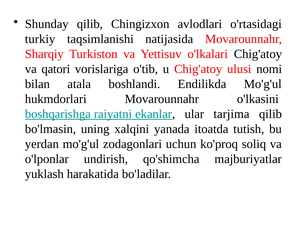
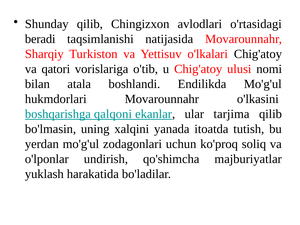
turkiy: turkiy -> beradi (40, 39)
raiyatni: raiyatni -> qalqoni (113, 114)
